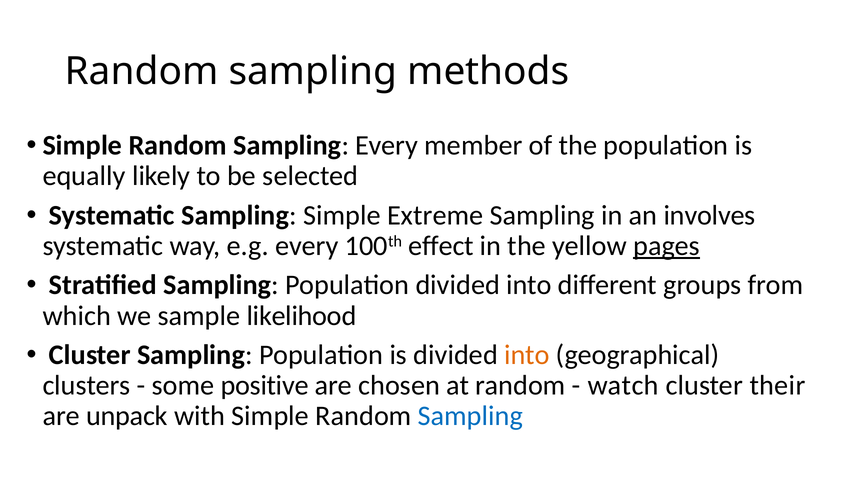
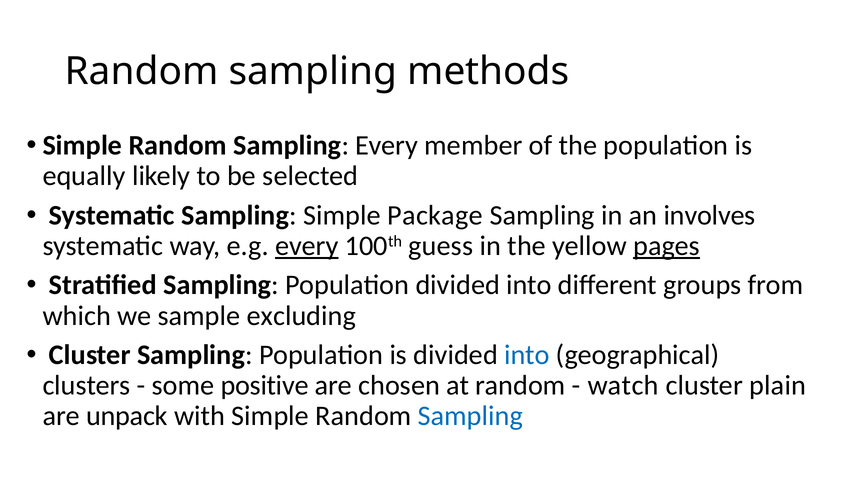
Extreme: Extreme -> Package (435, 215)
every underline: none -> present (307, 246)
effect: effect -> guess (441, 246)
likelihood: likelihood -> excluding (301, 316)
into colour: orange -> blue (527, 355)
their: their -> plain (778, 386)
